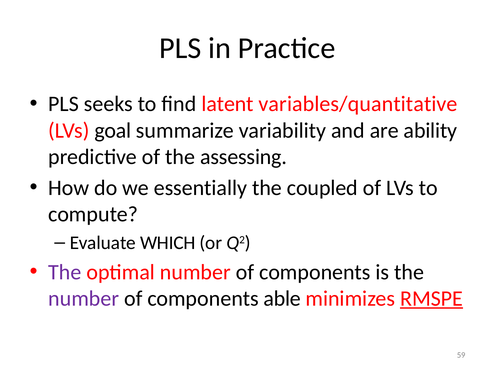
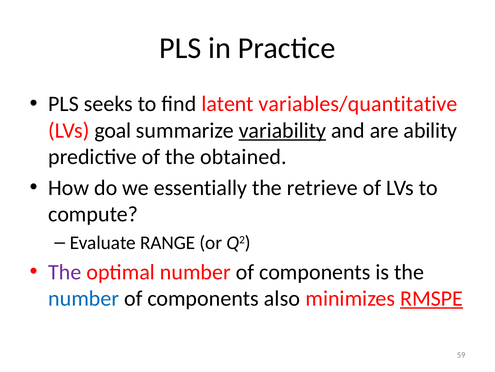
variability underline: none -> present (282, 130)
assessing: assessing -> obtained (243, 157)
coupled: coupled -> retrieve (322, 187)
WHICH: WHICH -> RANGE (168, 242)
number colour: purple -> blue (84, 298)
able: able -> also (282, 298)
